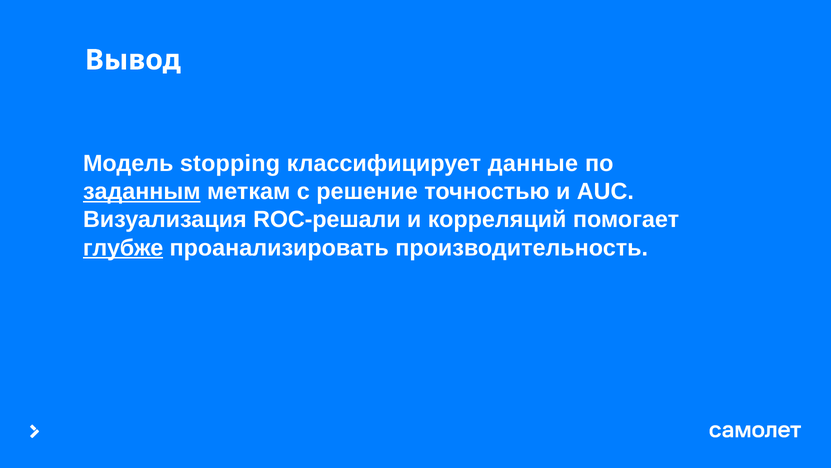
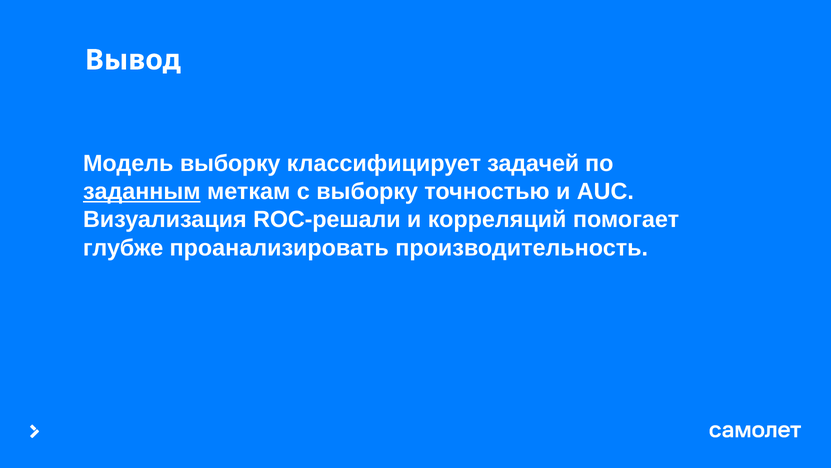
Модель stopping: stopping -> выборку (230, 163)
данные: данные -> задачей (533, 163)
с решение: решение -> выборку (367, 191)
глубже underline: present -> none (123, 248)
